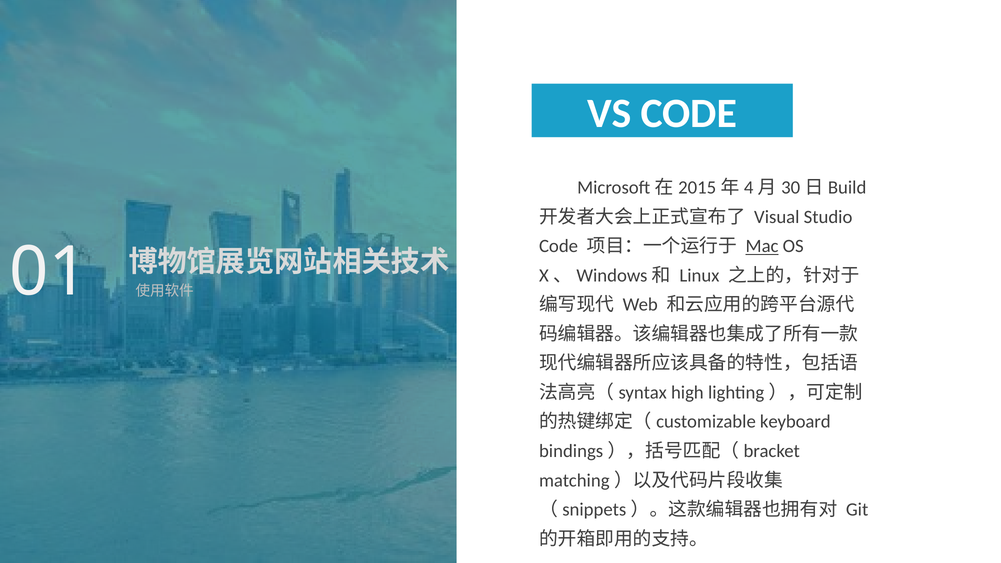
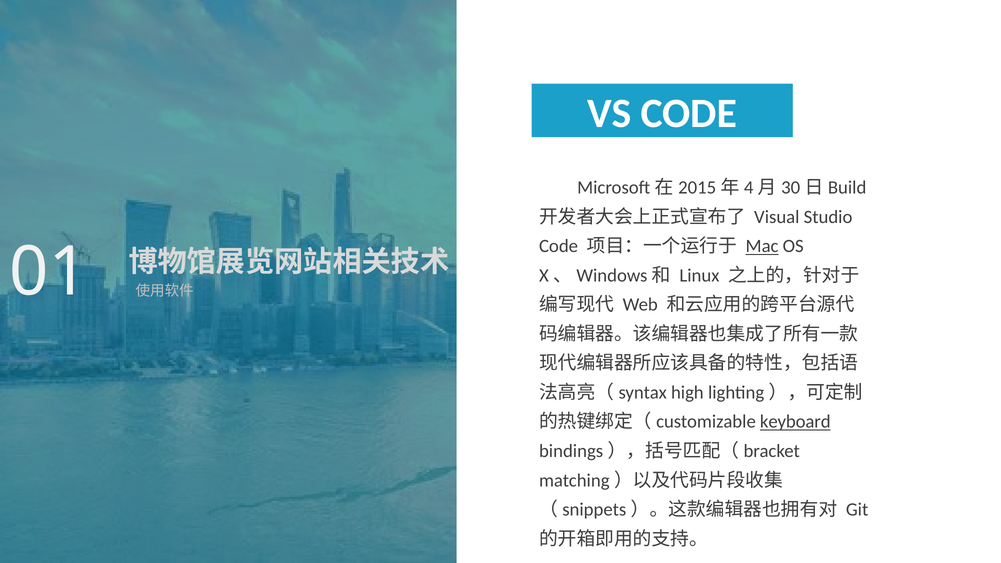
keyboard underline: none -> present (795, 422)
